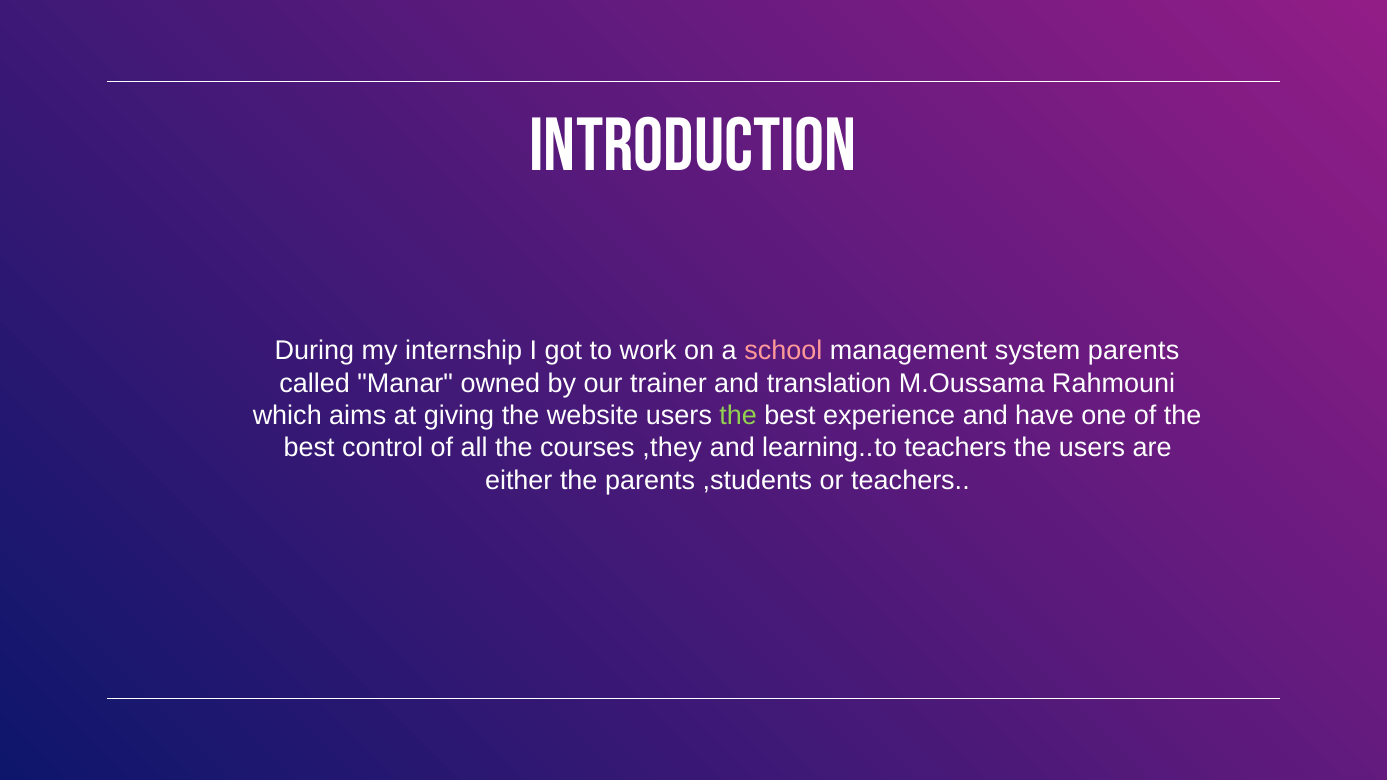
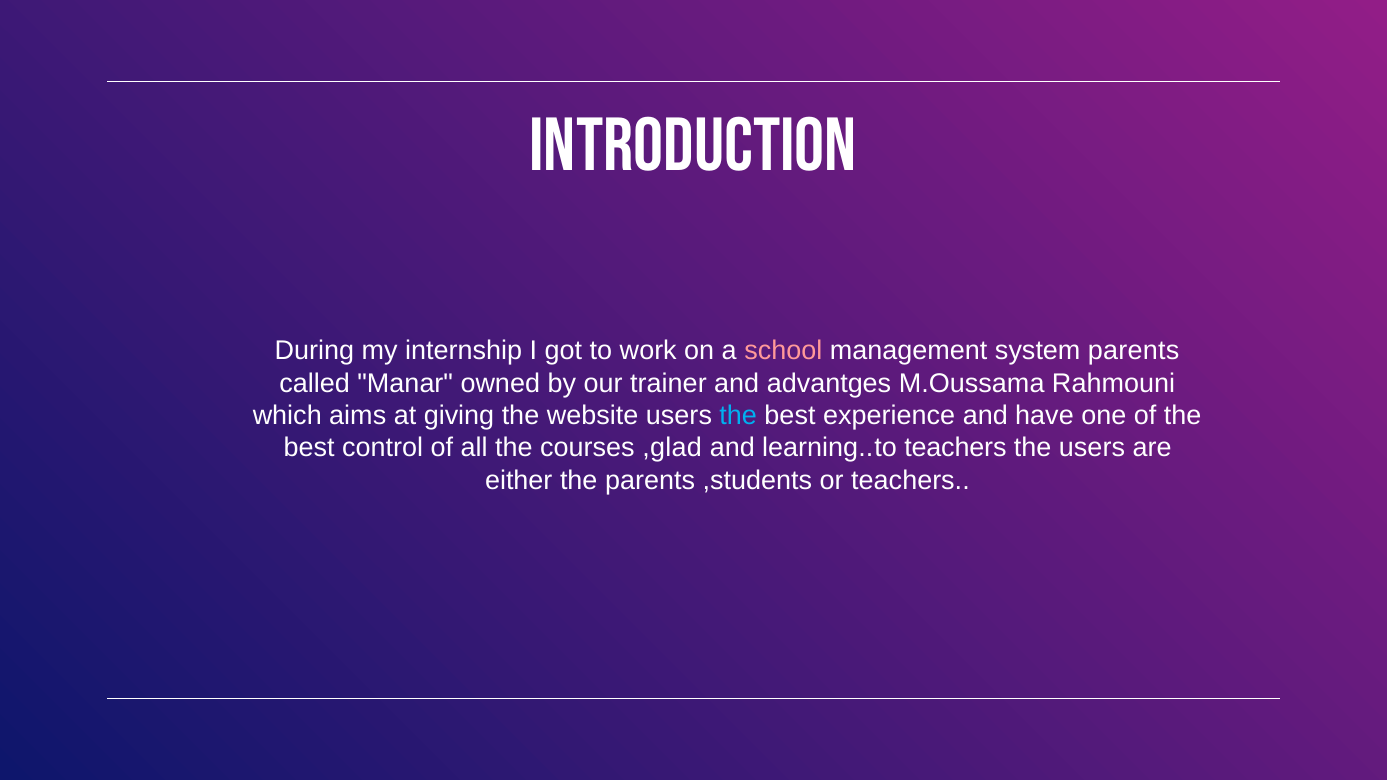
translation: translation -> advantges (829, 383)
the colour: light green -> light blue (738, 416)
,they: ,they -> ,glad (672, 448)
